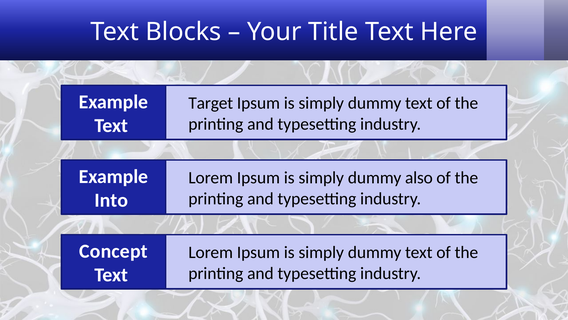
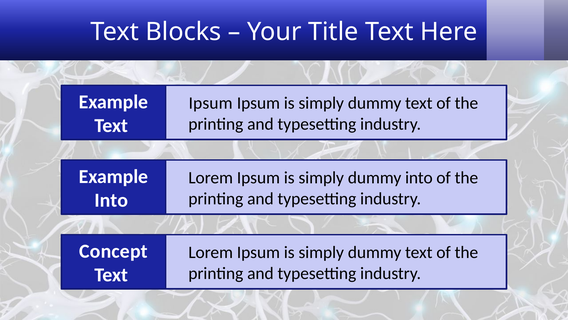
Target: Target -> Ipsum (211, 103)
dummy also: also -> into (419, 178)
